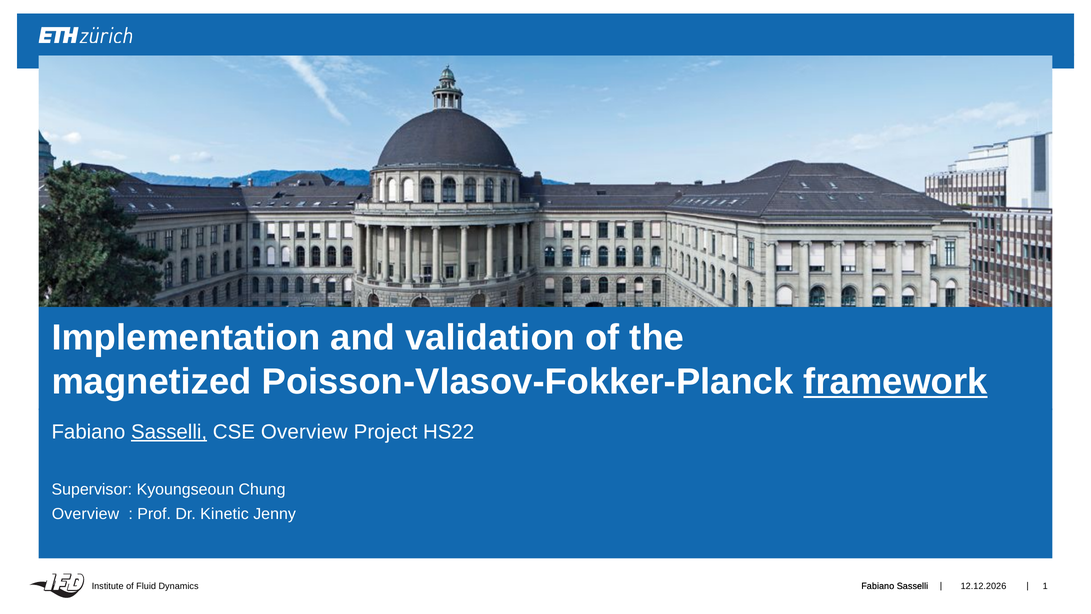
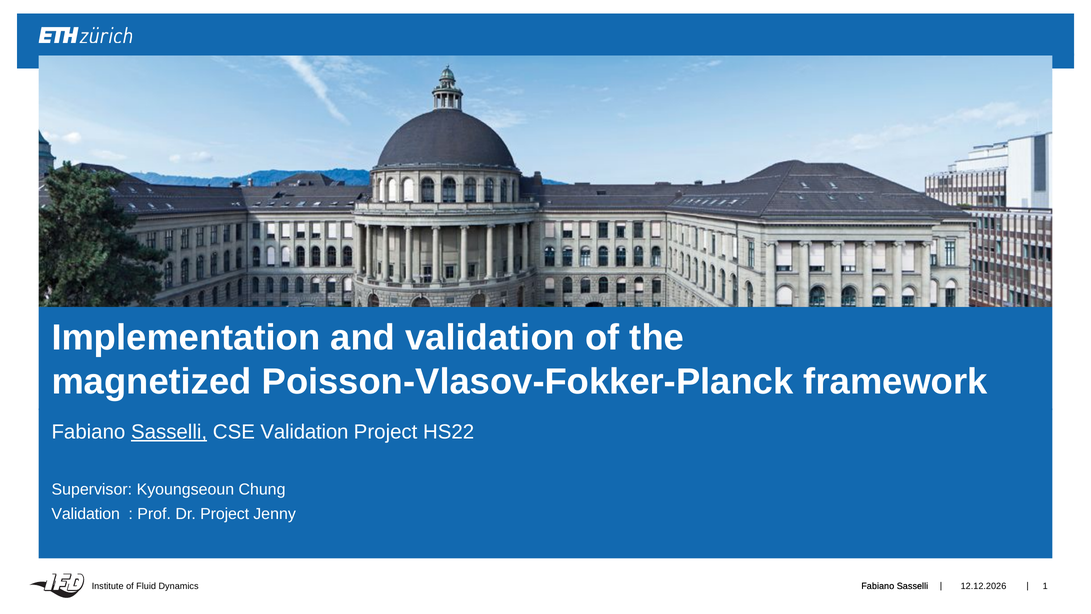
framework underline: present -> none (896, 381)
CSE Overview: Overview -> Validation (304, 432)
Overview: Overview -> Validation (86, 514)
Dr Kinetic: Kinetic -> Project (225, 514)
